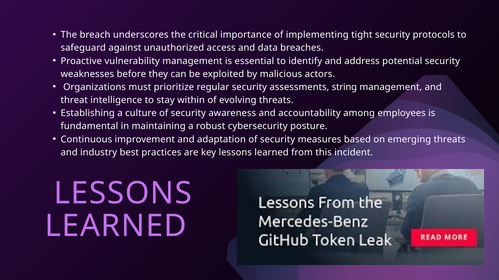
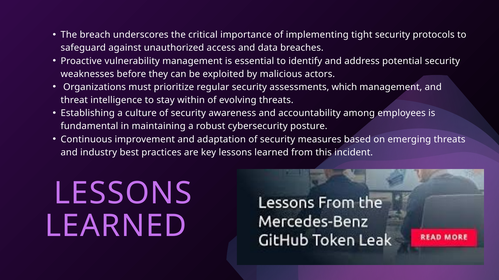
string: string -> which (344, 87)
